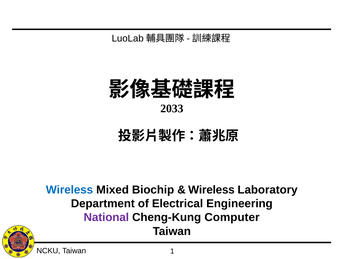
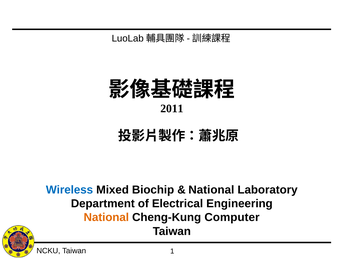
2033: 2033 -> 2011 (172, 108)
Wireless: Wireless -> National (211, 190)
National colour: purple -> orange (106, 217)
